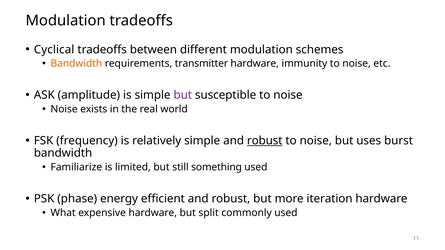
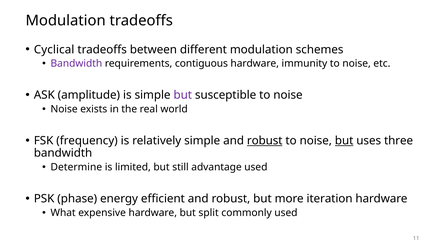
Bandwidth colour: orange -> purple (76, 64)
transmitter: transmitter -> contiguous (201, 64)
but underline: none -> present (344, 141)
burst: burst -> three (399, 141)
Familiarize: Familiarize -> Determine (76, 167)
something: something -> advantage (217, 167)
